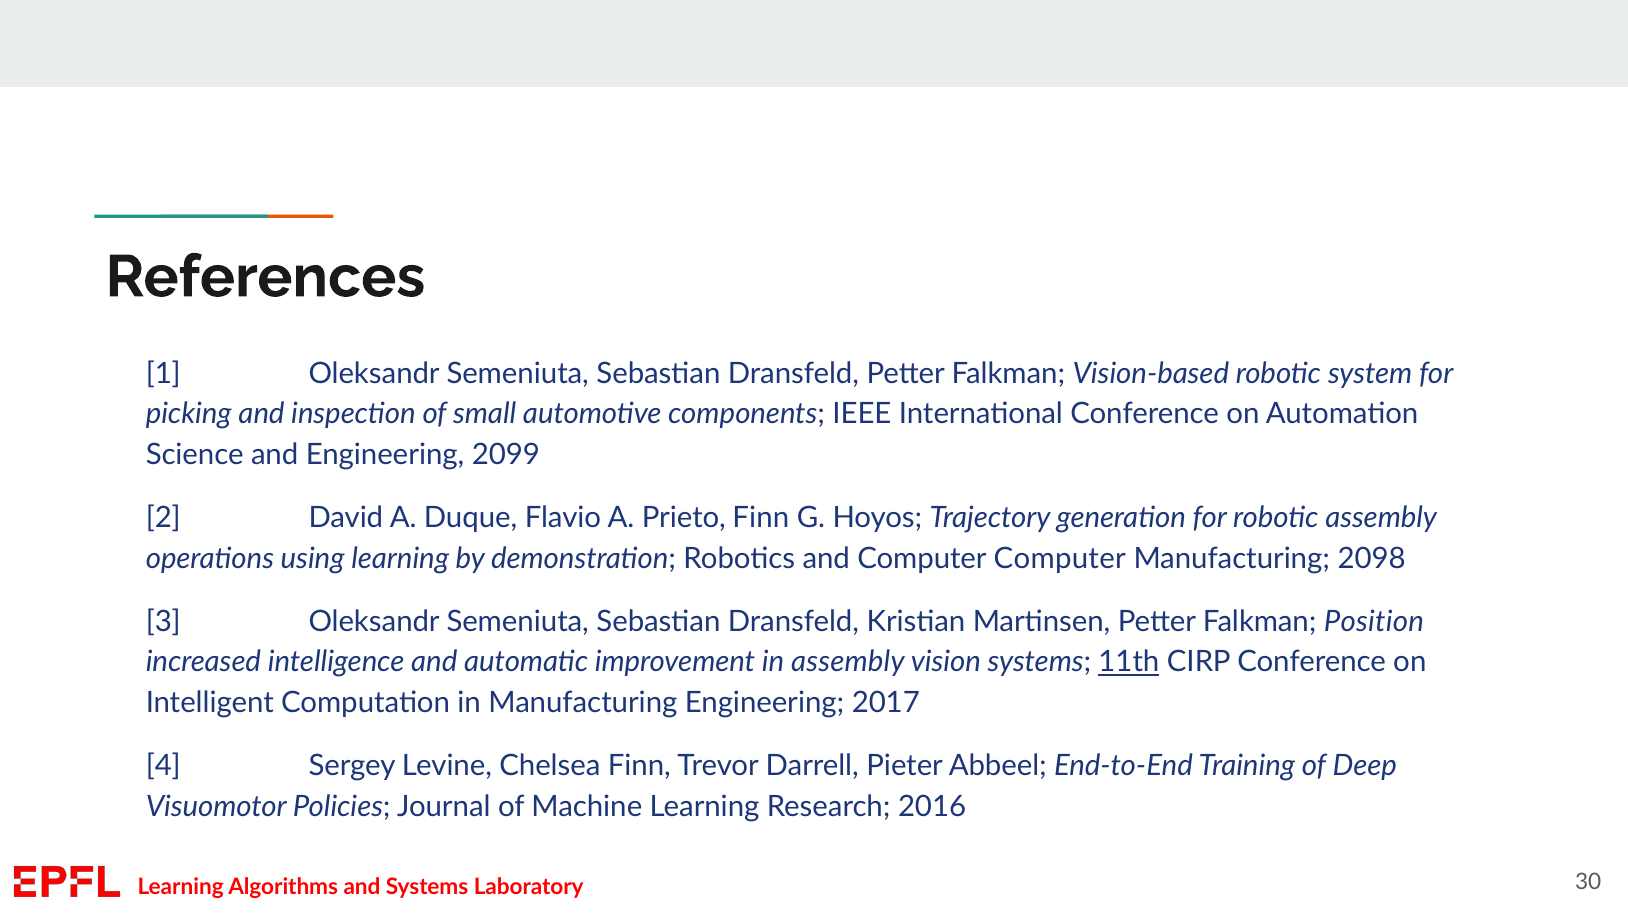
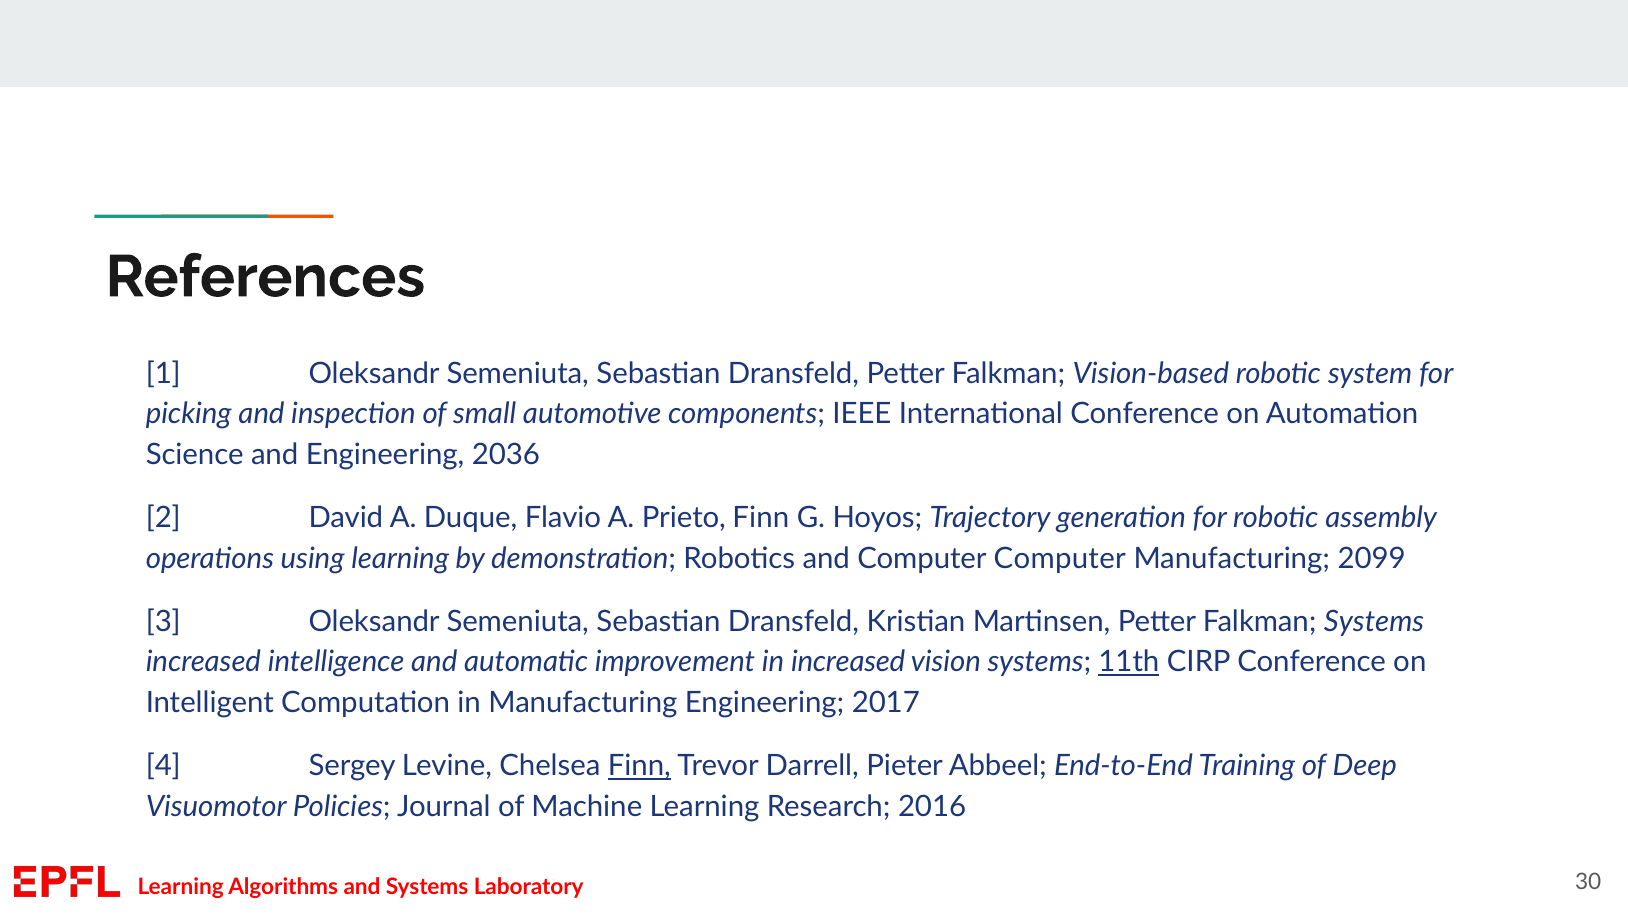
2099: 2099 -> 2036 (506, 455)
2098: 2098 -> 2099 (1372, 558)
Falkman Position: Position -> Systems (1374, 621)
in assembly: assembly -> increased (848, 662)
Finn underline: none -> present (639, 766)
